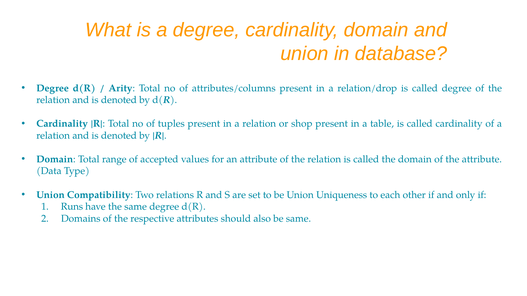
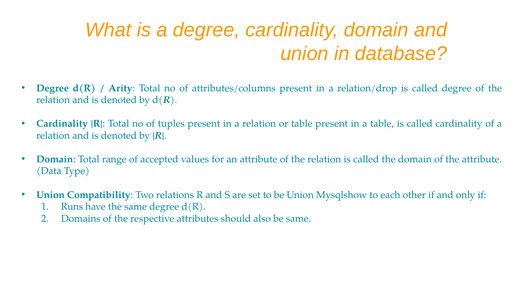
or shop: shop -> table (302, 124)
Uniqueness: Uniqueness -> Mysqlshow (342, 195)
